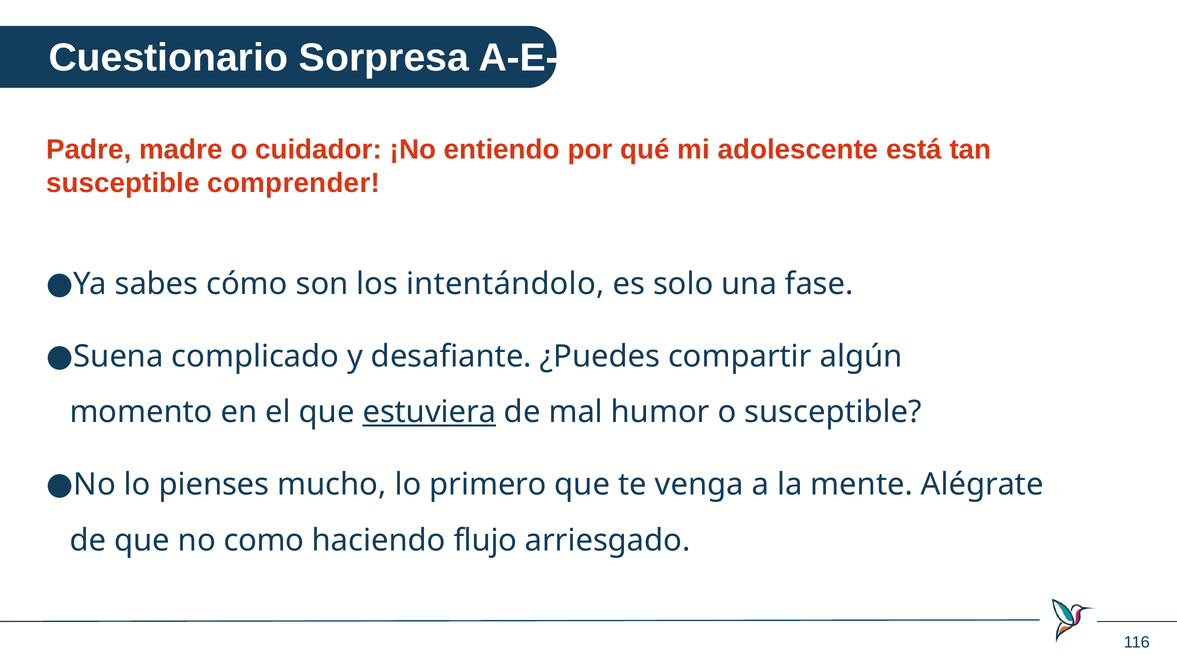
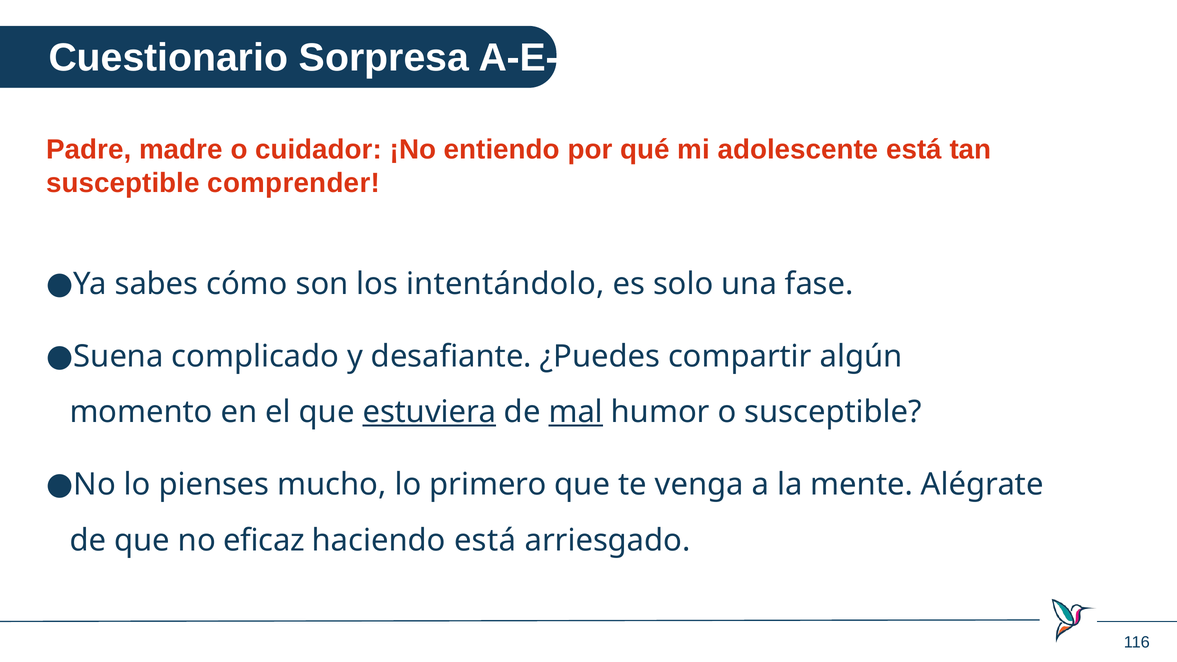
mal underline: none -> present (576, 412)
como: como -> eficaz (264, 540)
haciendo flujo: flujo -> está (485, 540)
